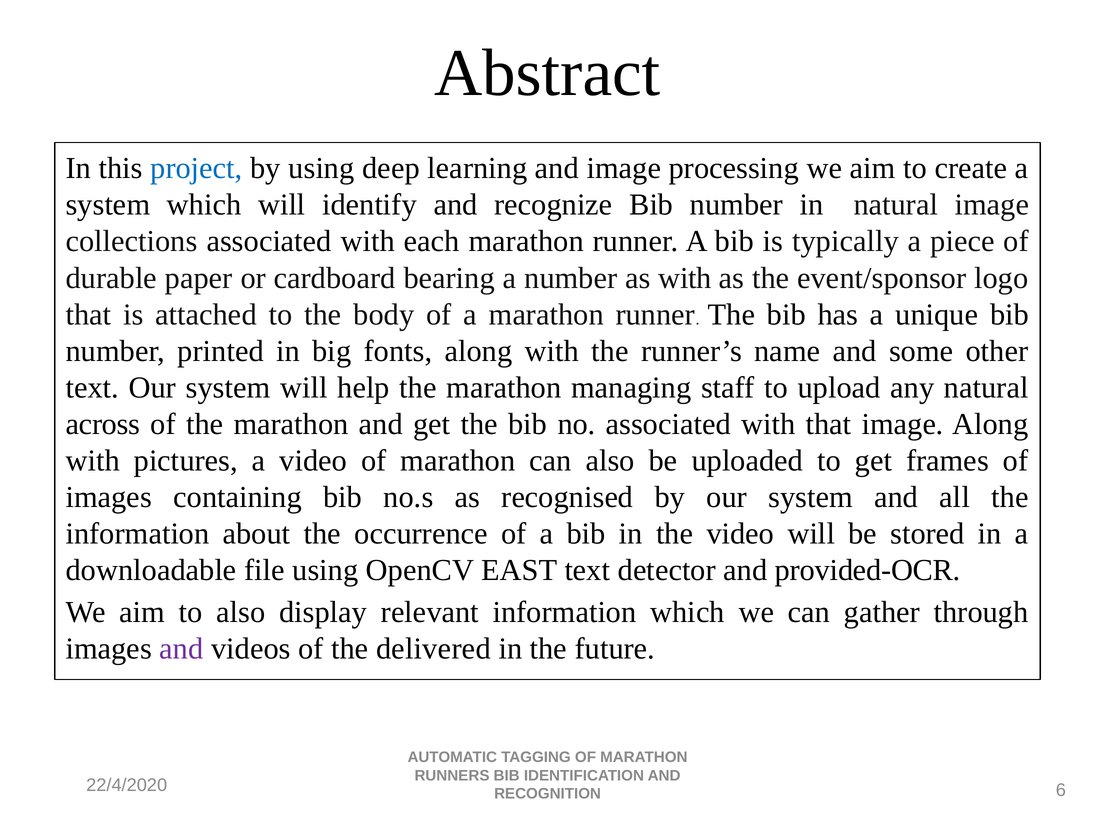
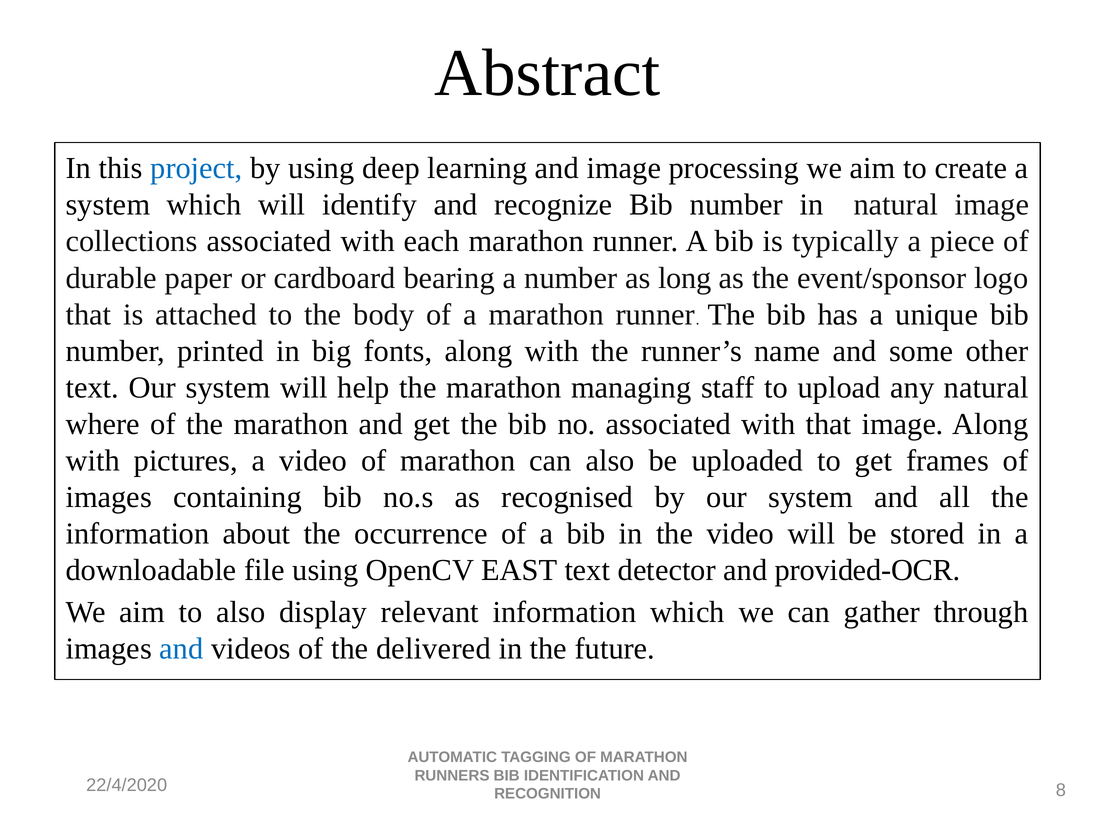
as with: with -> long (685, 278)
across: across -> where (103, 424)
and colour: purple -> blue (181, 648)
6: 6 -> 8 (1061, 790)
